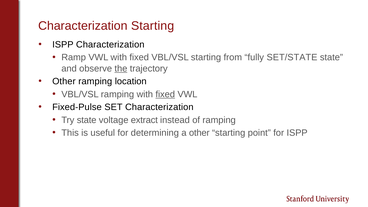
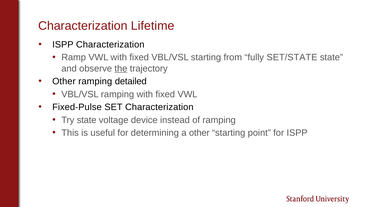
Characterization Starting: Starting -> Lifetime (153, 26)
location: location -> detailed (131, 81)
fixed underline: present -> none (165, 94)
extract: extract -> device (144, 120)
